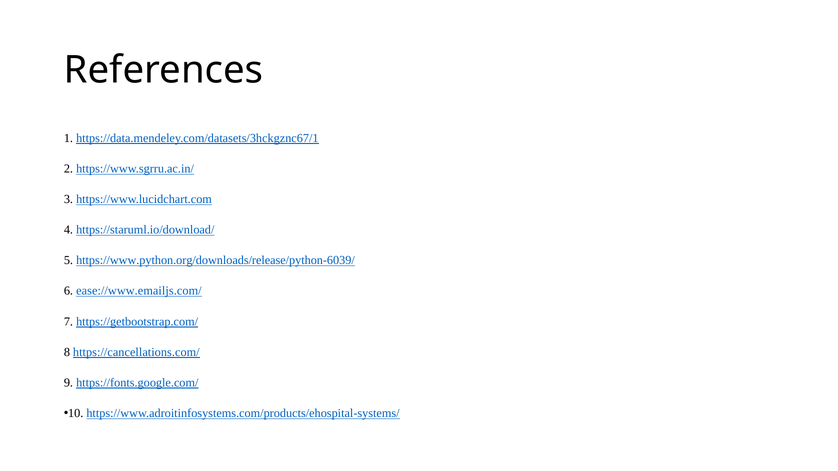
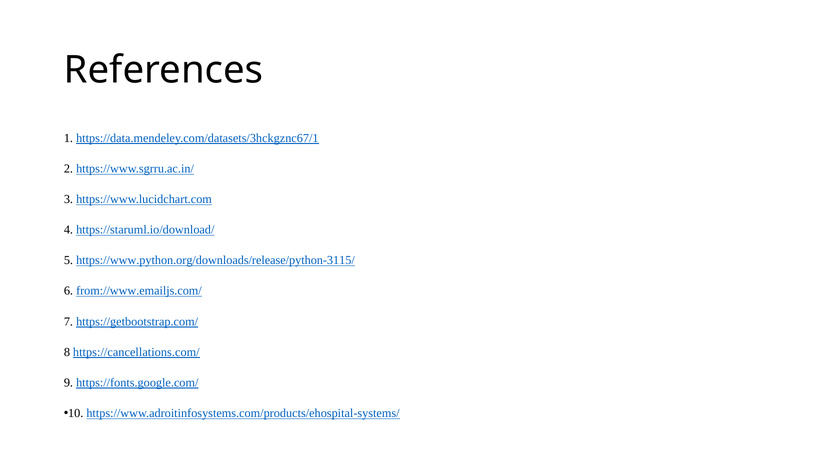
https://www.python.org/downloads/release/python-6039/: https://www.python.org/downloads/release/python-6039/ -> https://www.python.org/downloads/release/python-3115/ (215, 261)
ease://www.emailjs.com/: ease://www.emailjs.com/ -> from://www.emailjs.com/ (139, 291)
